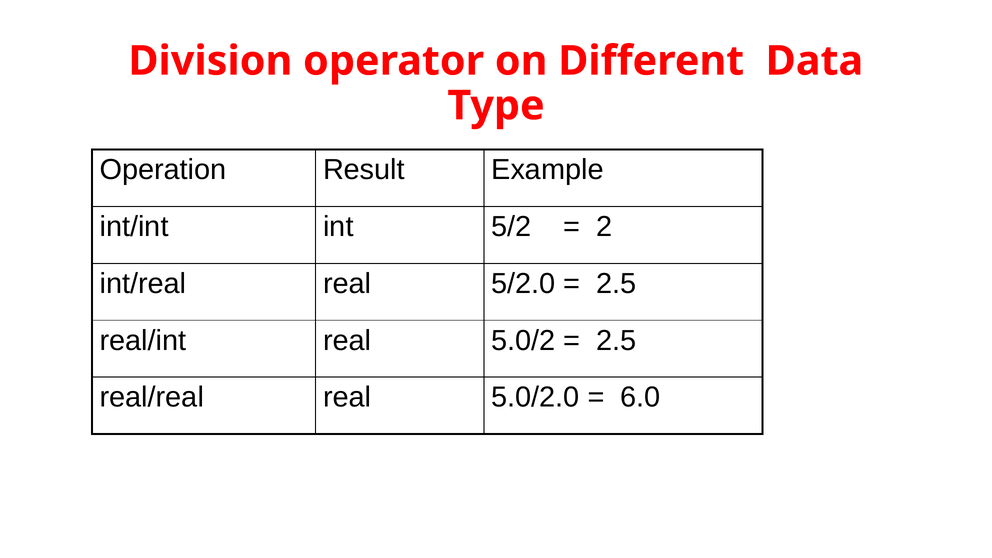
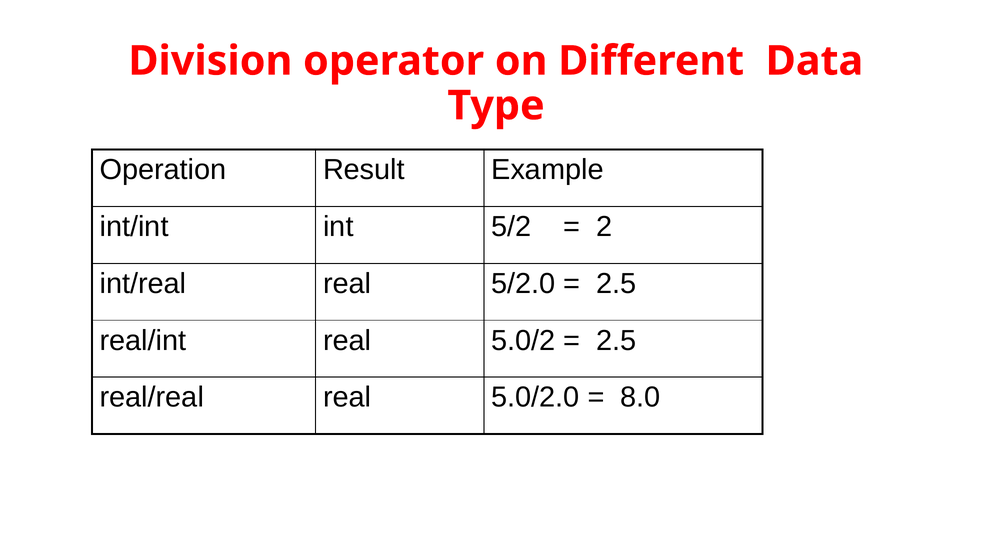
6.0: 6.0 -> 8.0 (640, 397)
